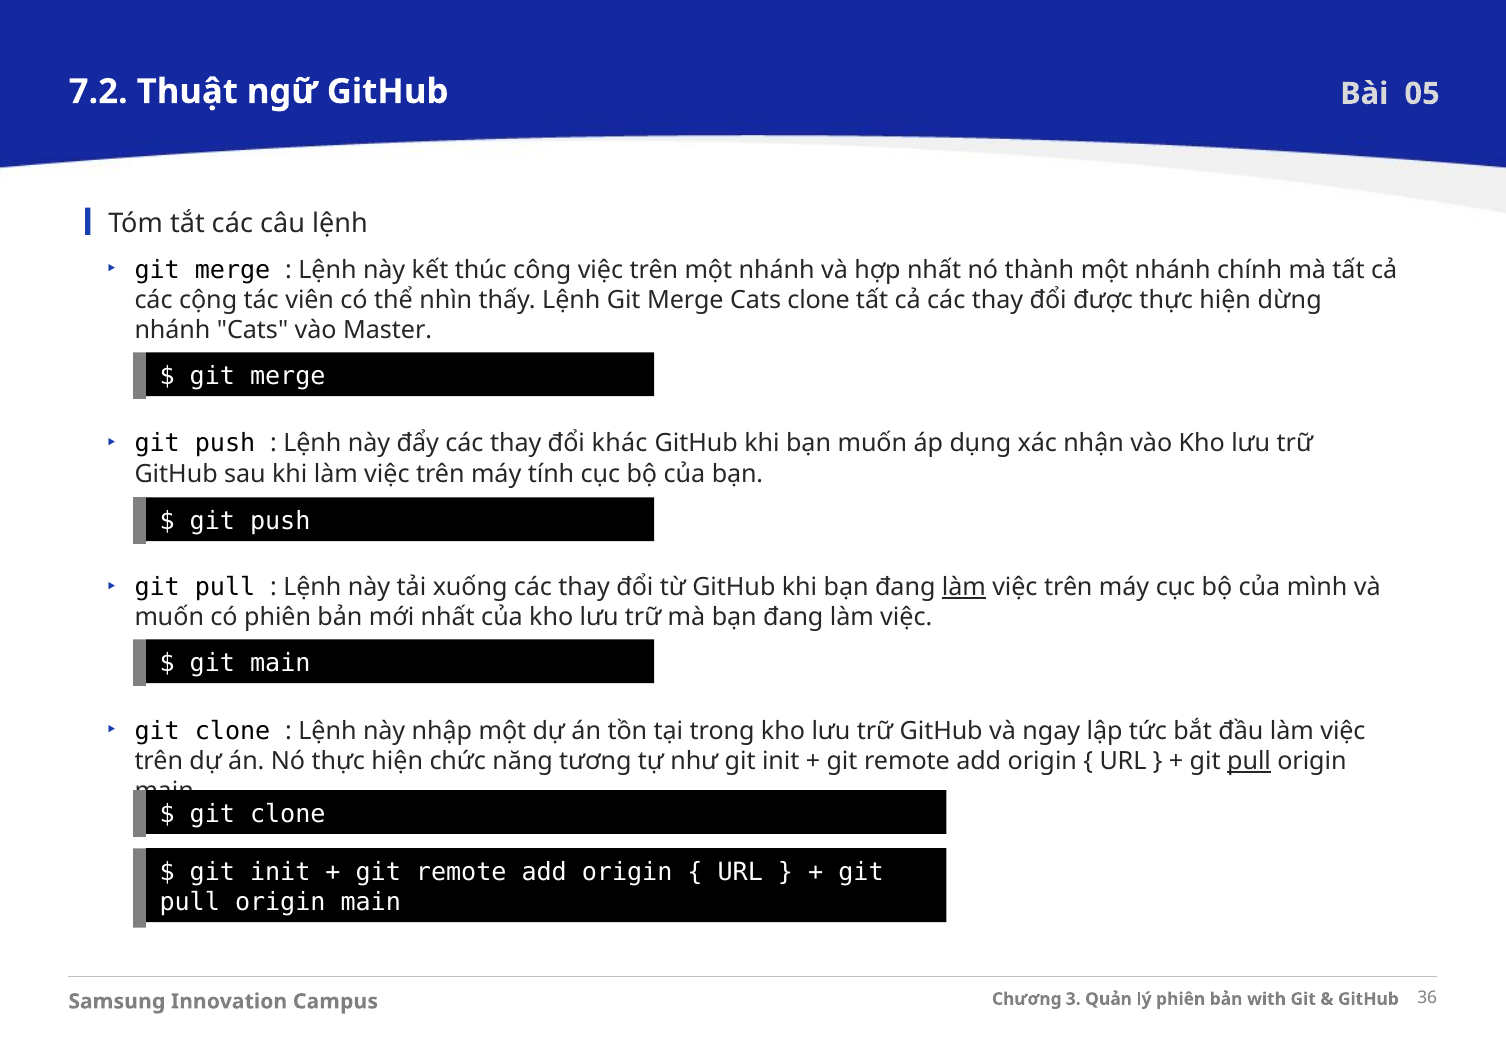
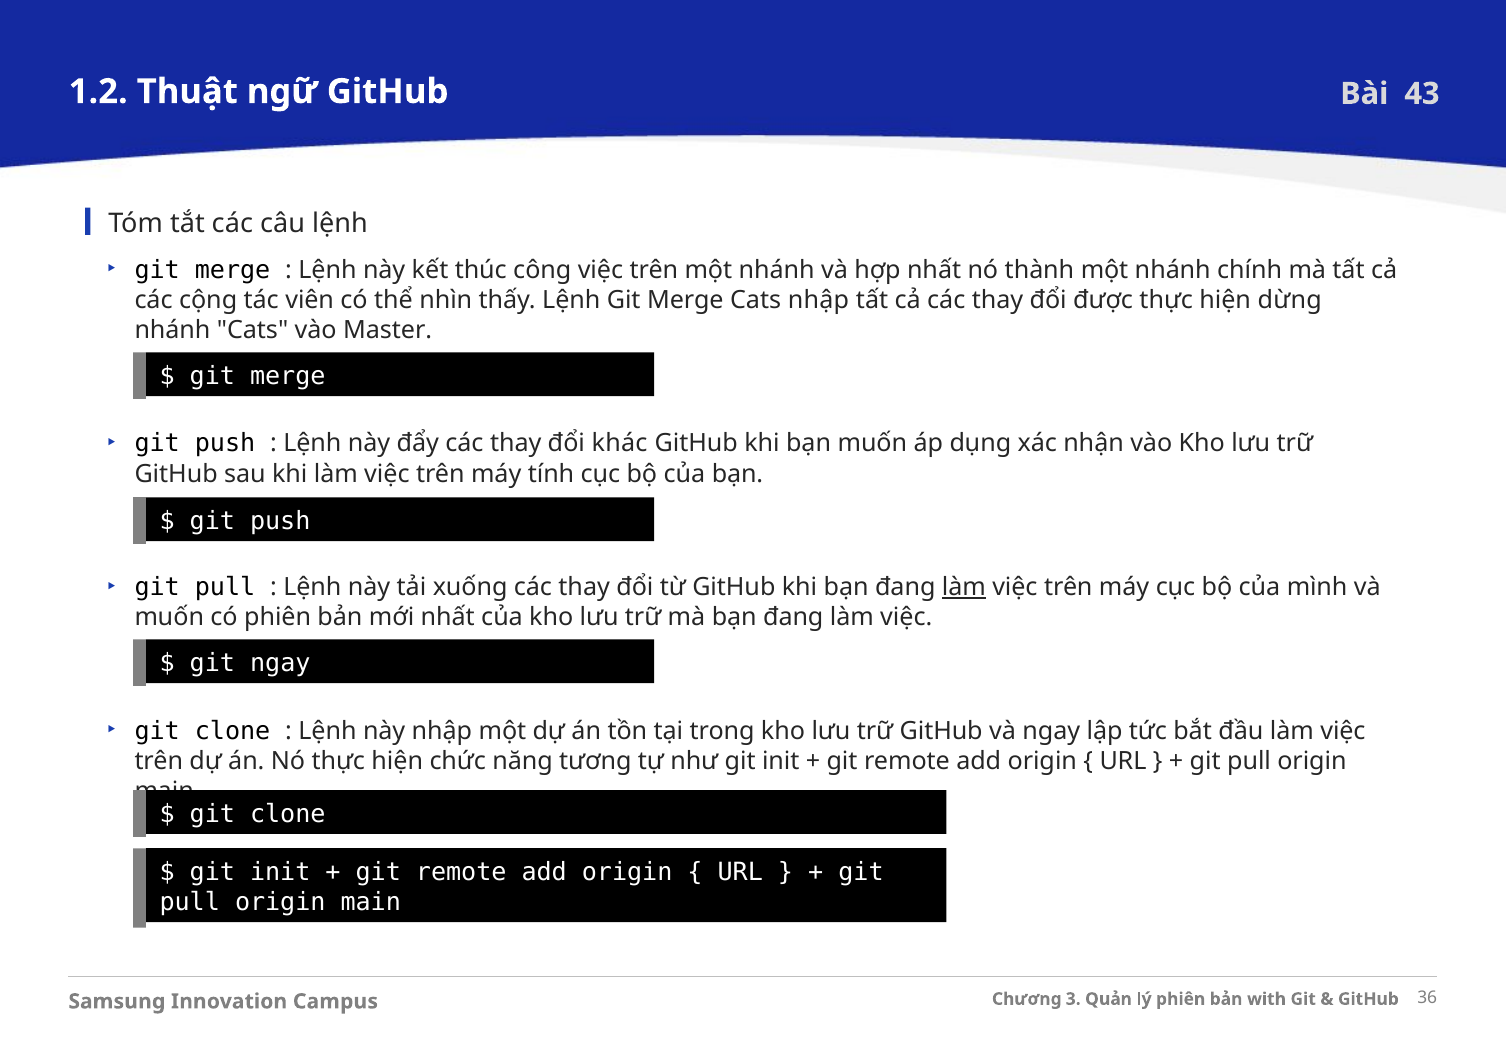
7.2: 7.2 -> 1.2 (98, 92)
05: 05 -> 43 (1422, 94)
Cats clone: clone -> nhập (818, 300)
git main: main -> ngay (280, 663)
pull underline: present -> none (1249, 762)
